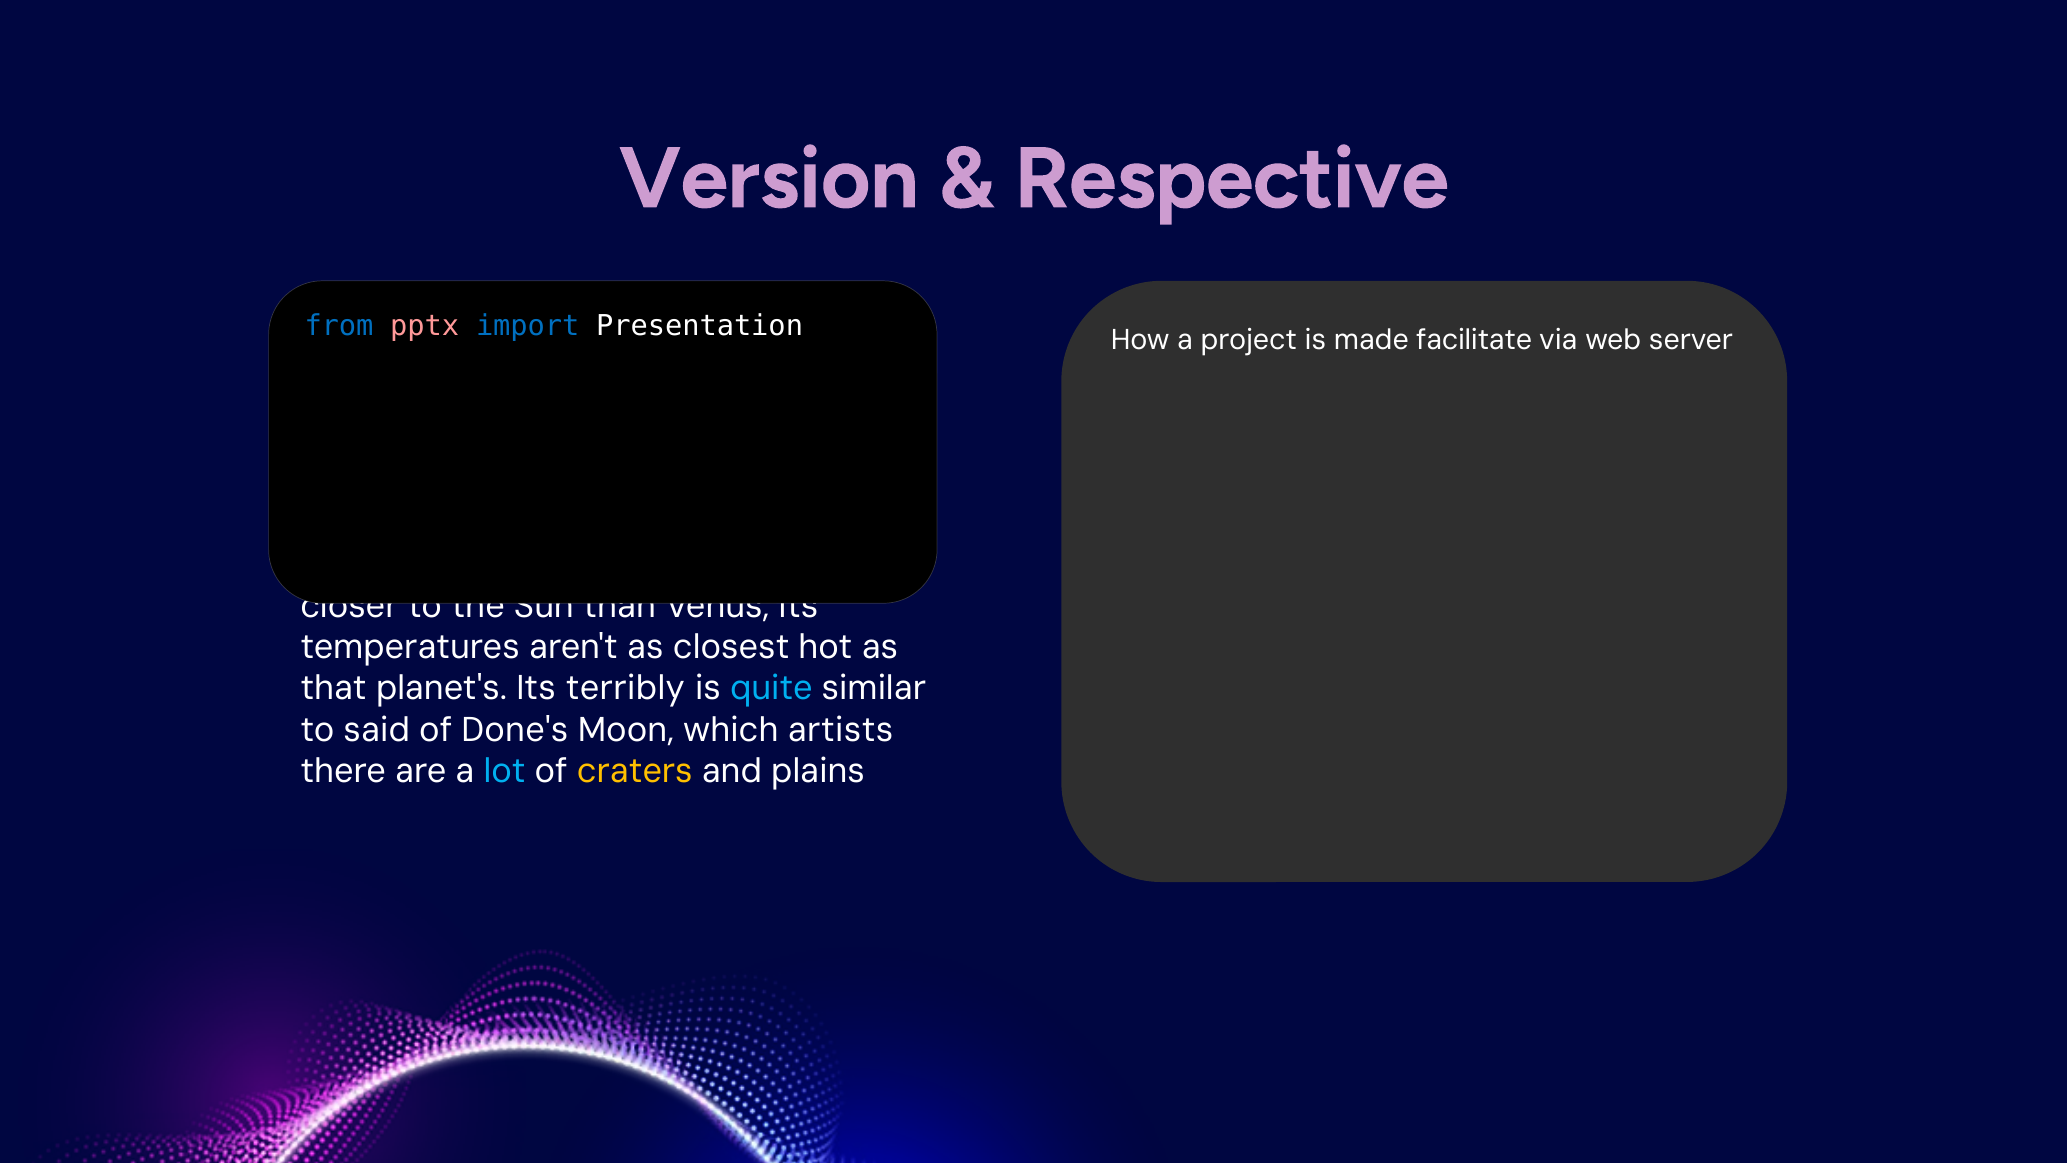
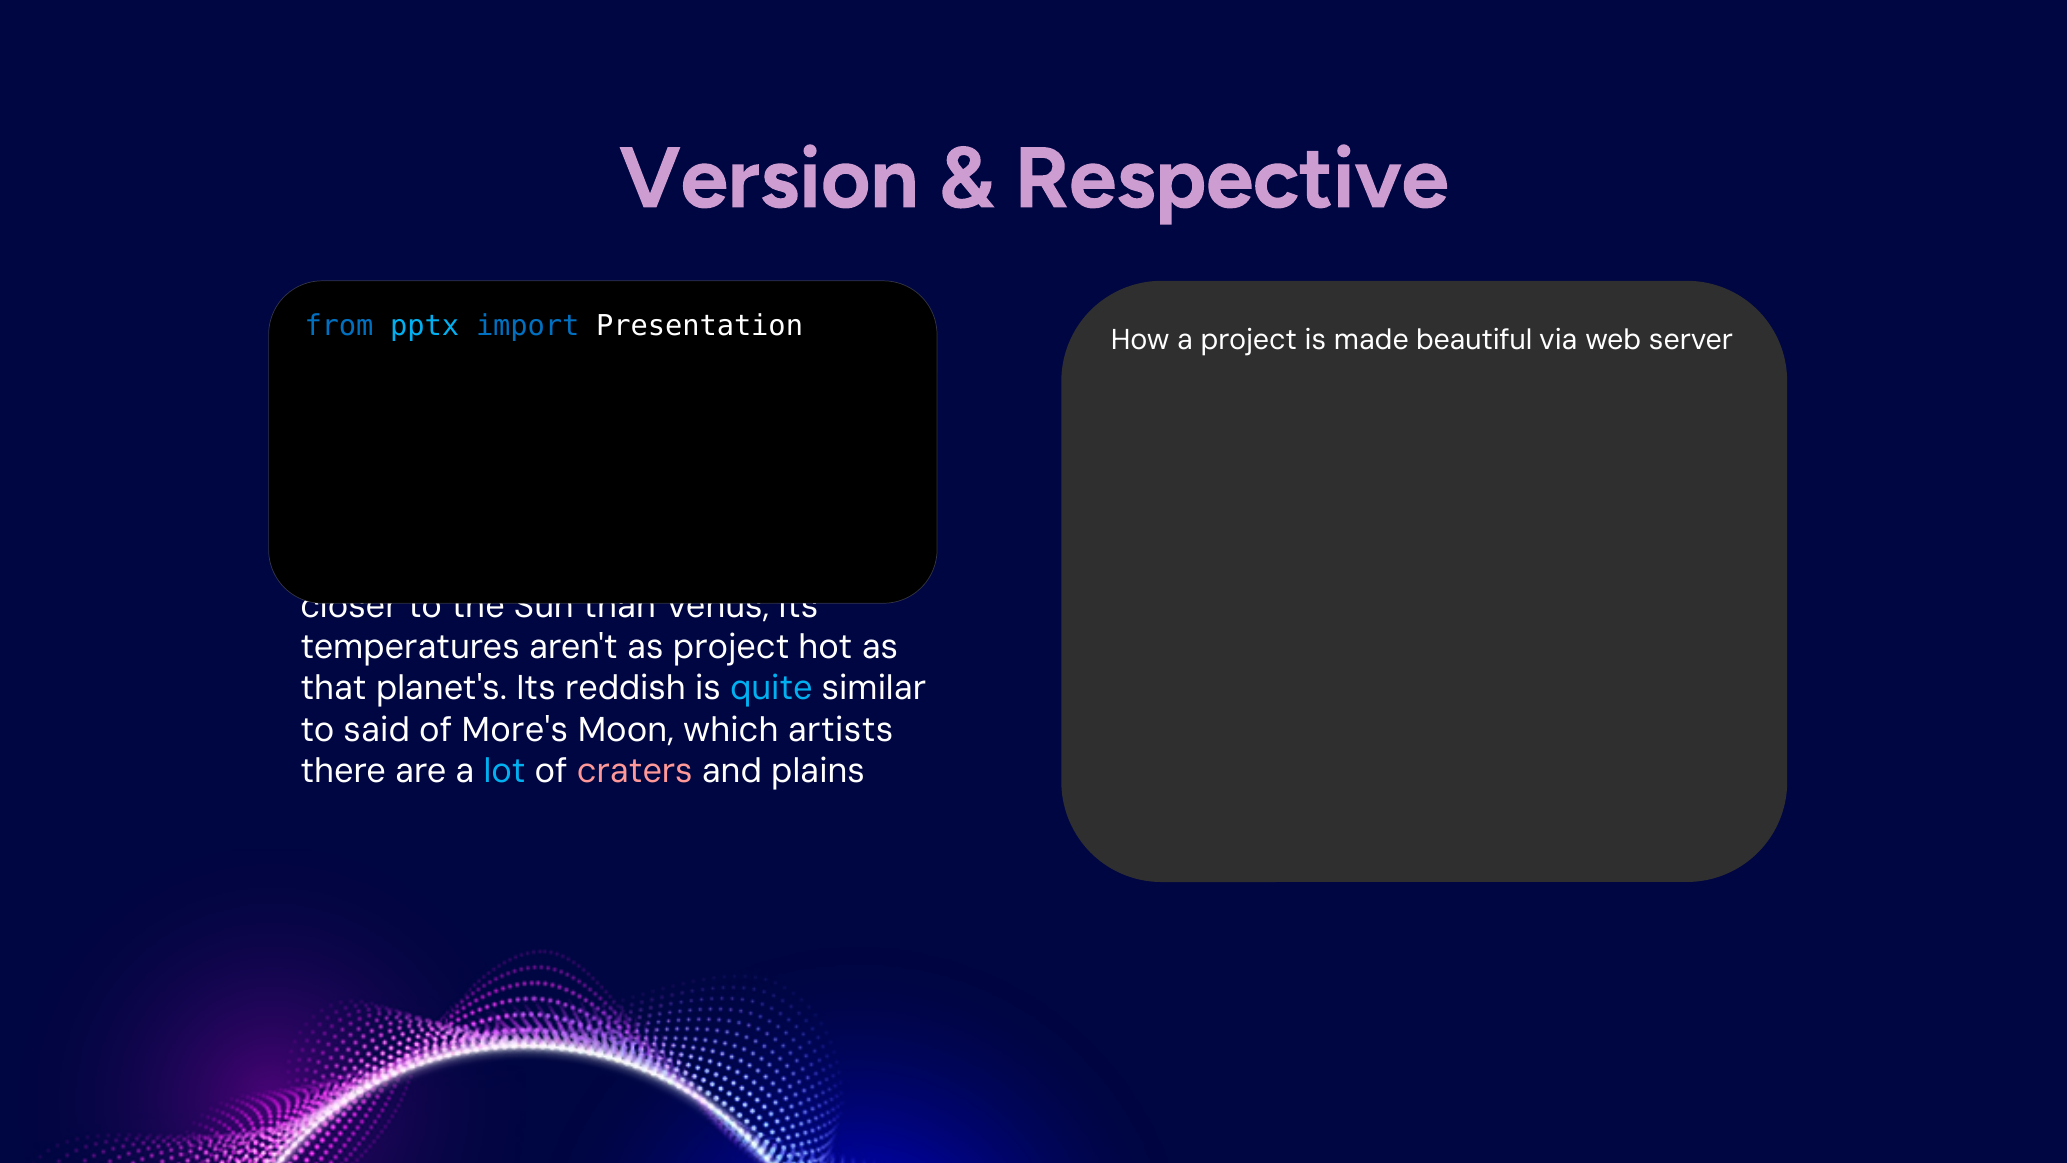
pptx colour: pink -> light blue (425, 326)
facilitate: facilitate -> beautiful (1474, 339)
as closest: closest -> project (731, 647)
terribly: terribly -> reddish (625, 688)
Done's: Done's -> More's (515, 730)
craters colour: yellow -> pink (635, 771)
